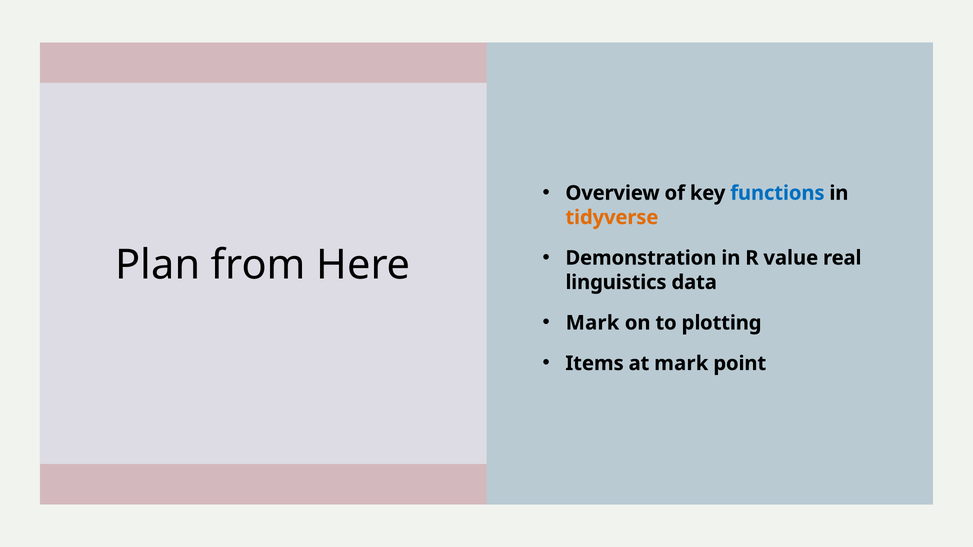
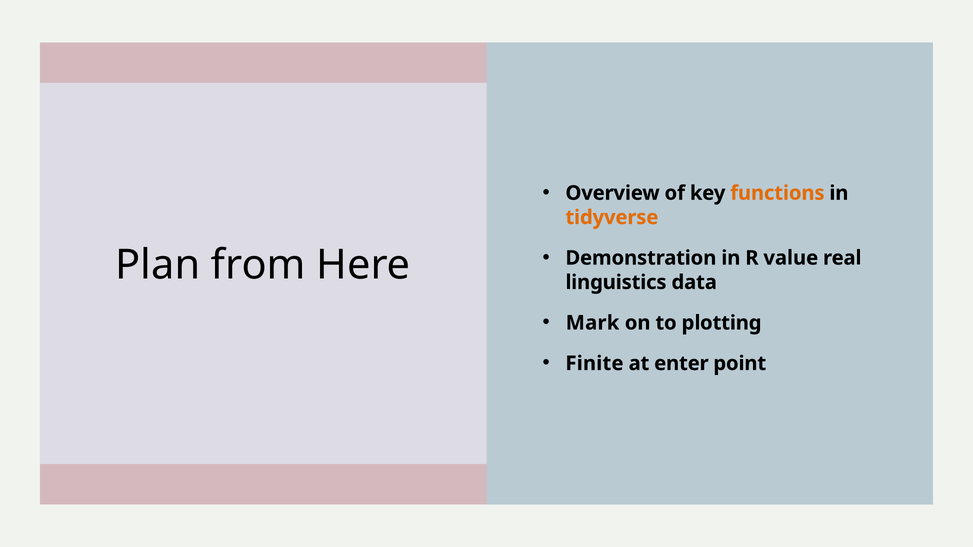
functions colour: blue -> orange (777, 193)
Items: Items -> Finite (594, 364)
at mark: mark -> enter (681, 364)
